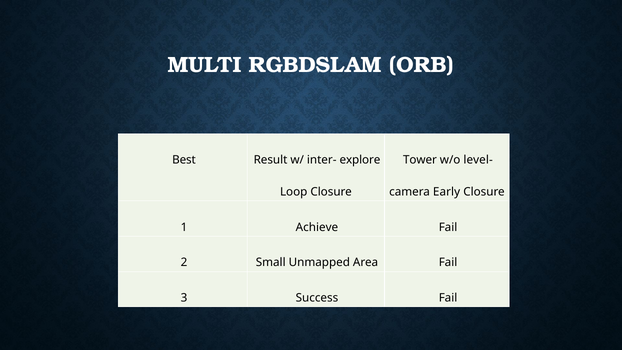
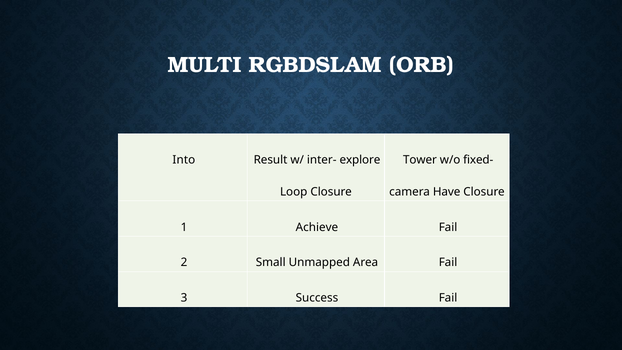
Best: Best -> Into (184, 160)
level-: level- -> fixed- (478, 160)
Early: Early -> Have (447, 192)
